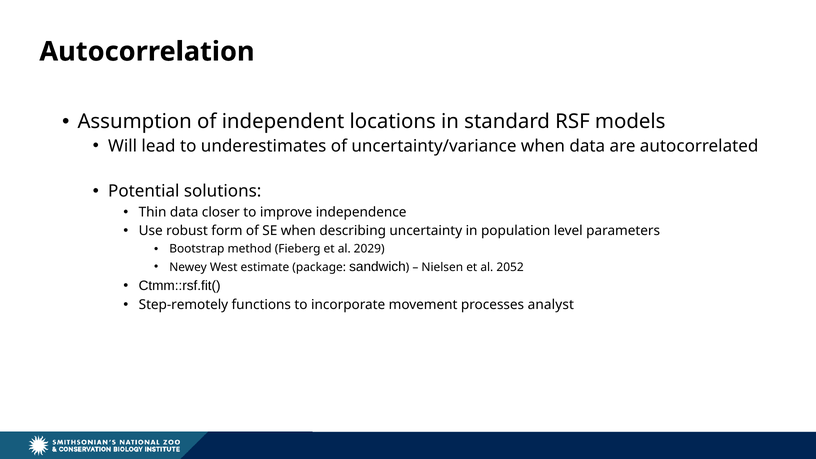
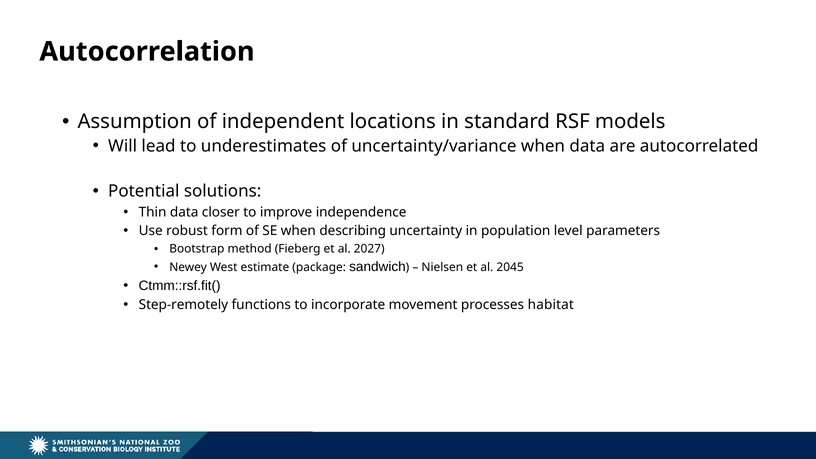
2029: 2029 -> 2027 (369, 249)
2052: 2052 -> 2045 (510, 268)
analyst: analyst -> habitat (551, 305)
